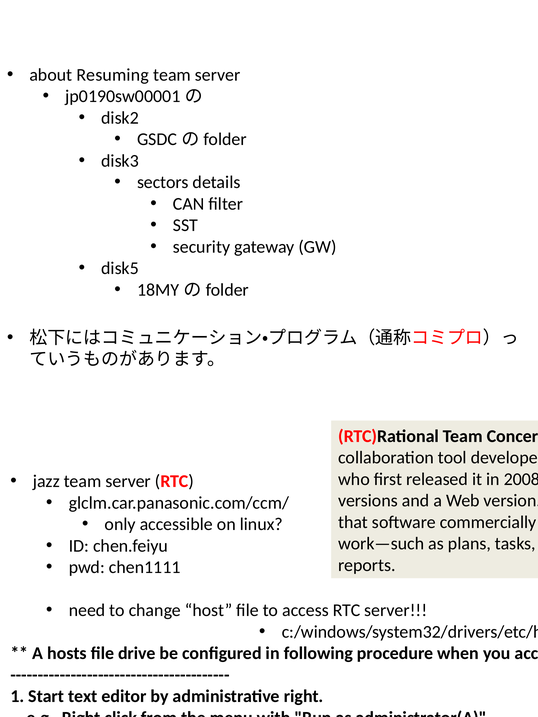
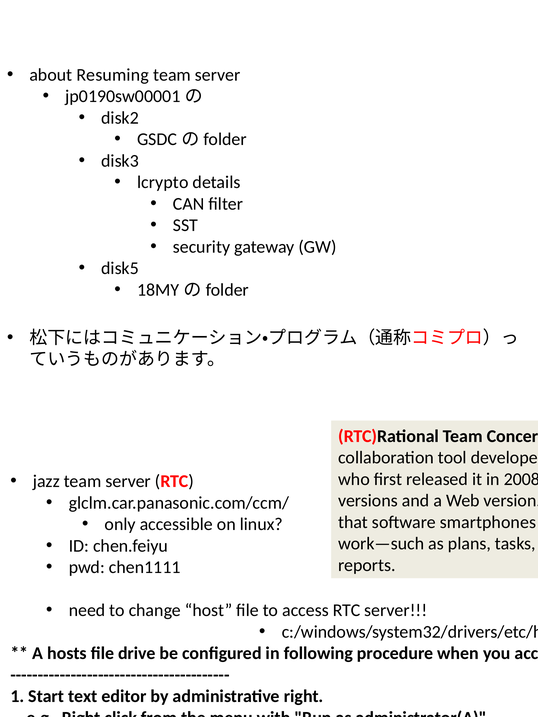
sectors: sectors -> lcrypto (163, 182)
commercially: commercially -> smartphones (488, 522)
